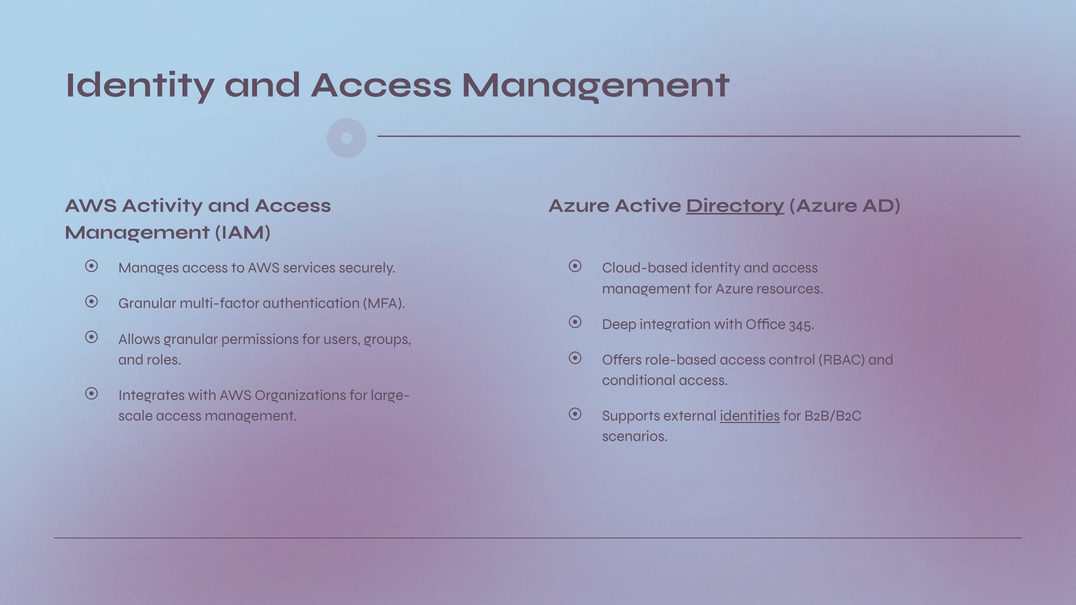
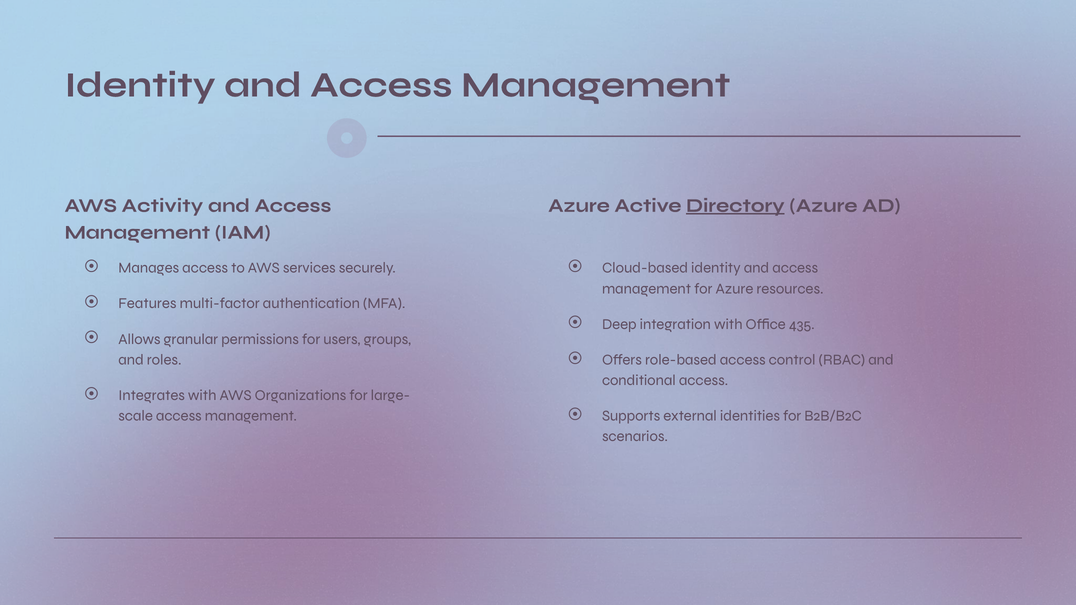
Granular: Granular -> Features (147, 304)
345: 345 -> 435 (802, 324)
identities underline: present -> none (750, 416)
